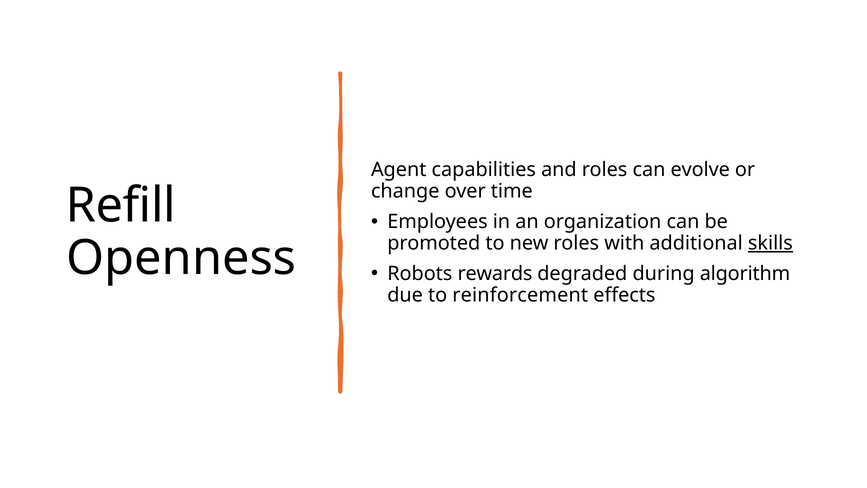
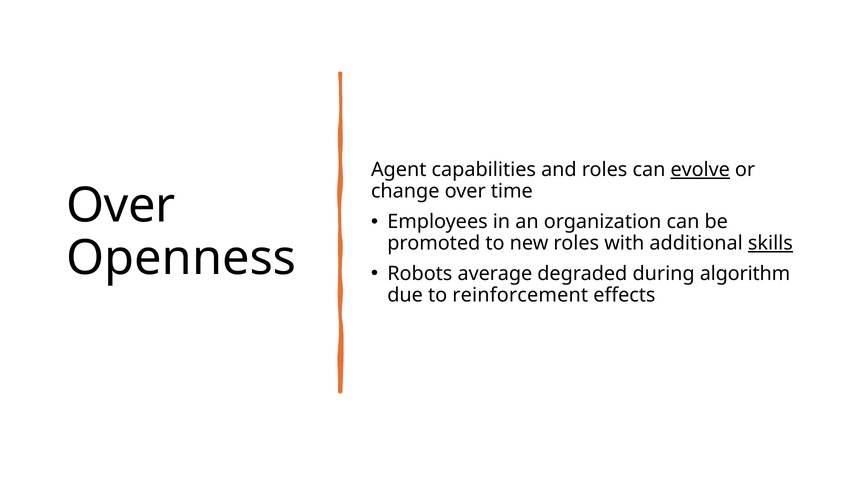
evolve underline: none -> present (700, 170)
Refill: Refill -> Over (121, 206)
rewards: rewards -> average (495, 273)
